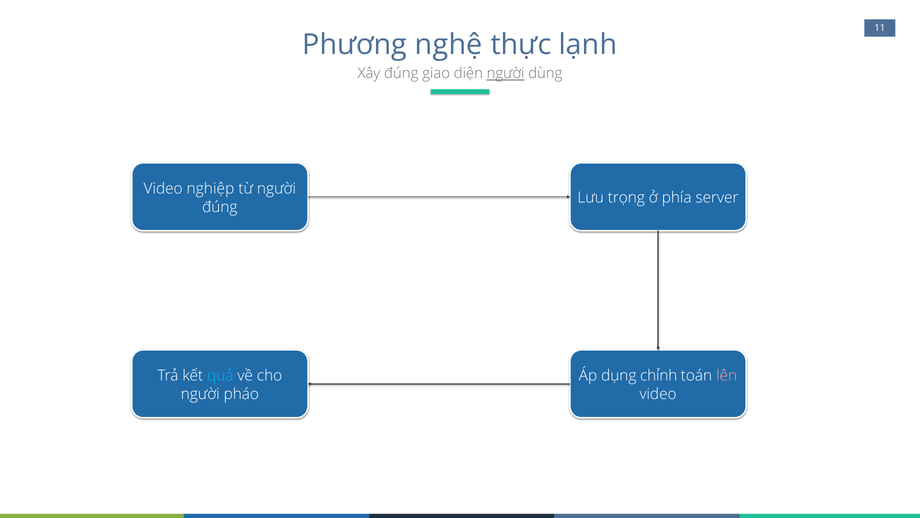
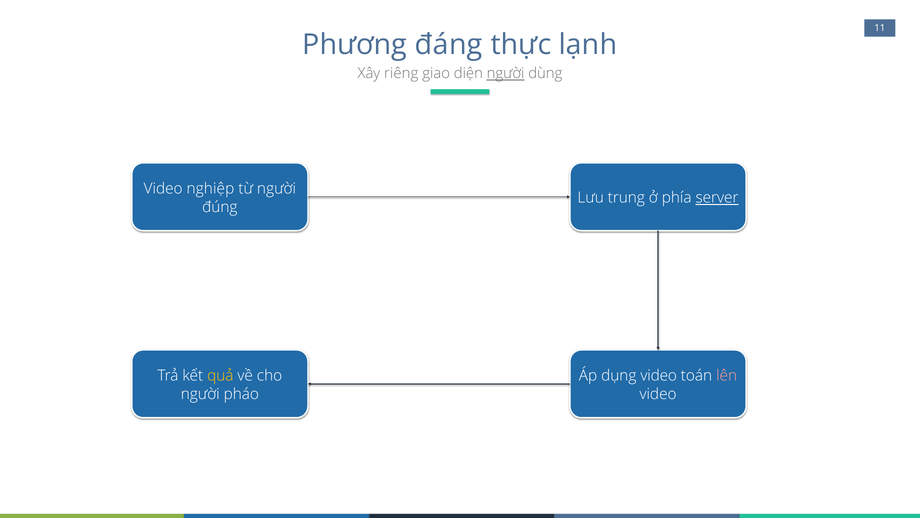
nghệ: nghệ -> đáng (449, 45)
Xây đúng: đúng -> riêng (401, 73)
trọng: trọng -> trung (626, 198)
server underline: none -> present (717, 198)
quả colour: light blue -> yellow (220, 375)
dụng chỉnh: chỉnh -> video (659, 375)
